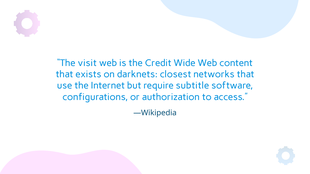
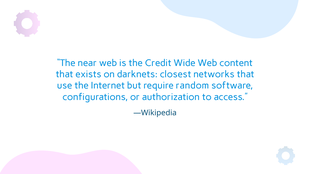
visit: visit -> near (87, 63)
subtitle: subtitle -> random (192, 86)
